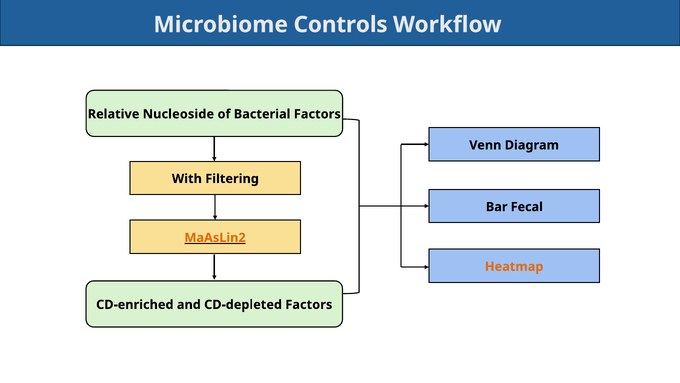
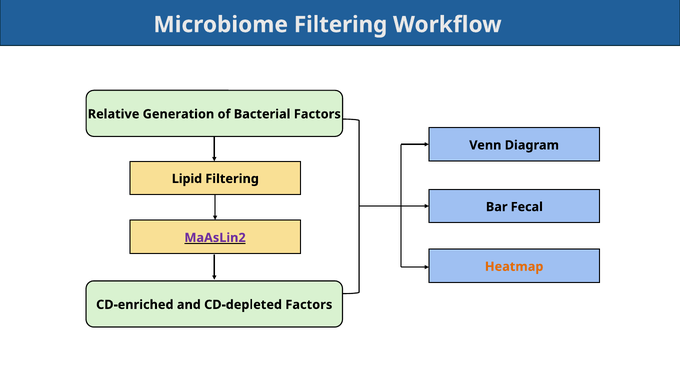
Microbiome Controls: Controls -> Filtering (341, 25)
Nucleoside: Nucleoside -> Generation (178, 114)
With: With -> Lipid (187, 179)
MaAsLin2 colour: orange -> purple (215, 237)
